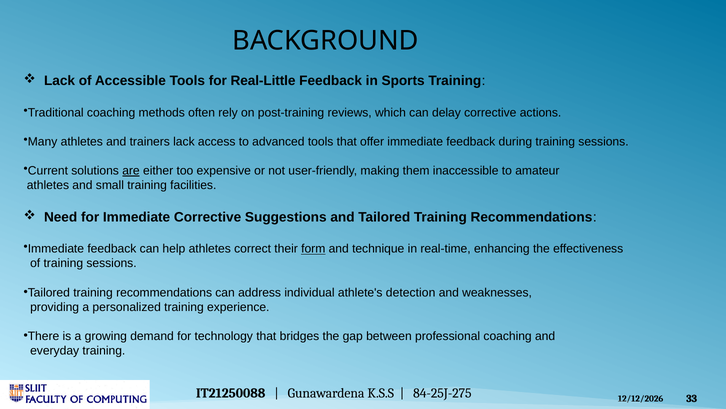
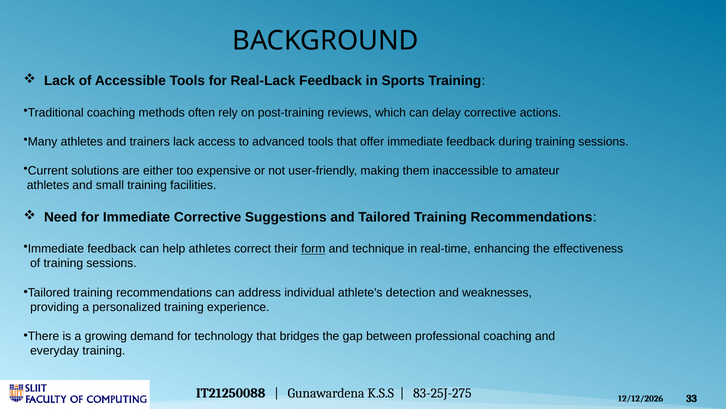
Real-Little: Real-Little -> Real-Lack (263, 81)
are underline: present -> none (131, 171)
84-25J-275: 84-25J-275 -> 83-25J-275 (442, 392)
